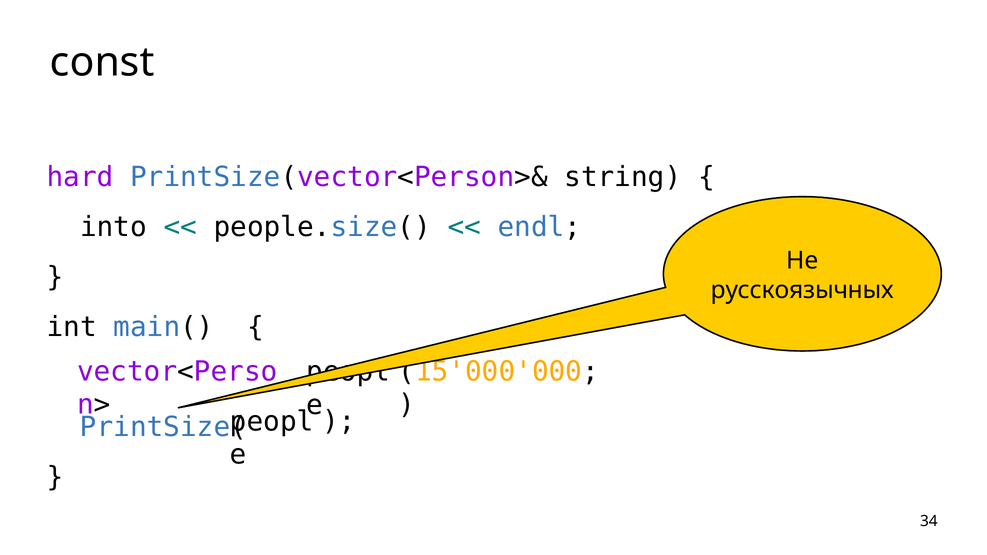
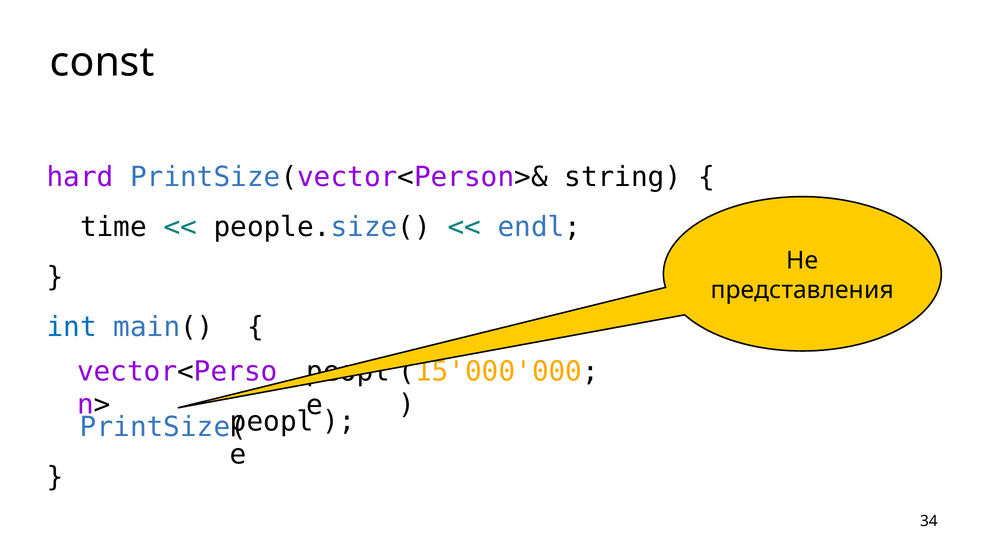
into: into -> time (113, 227)
русскоязычных: русскоязычных -> представления (802, 290)
int colour: black -> blue (72, 327)
